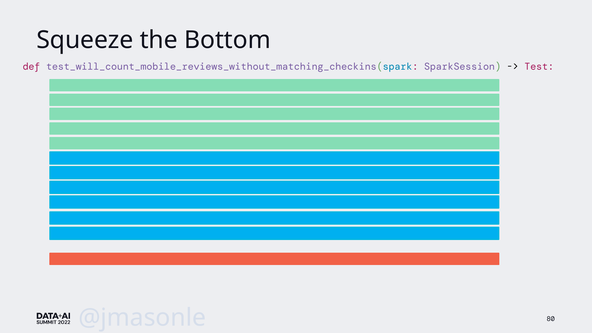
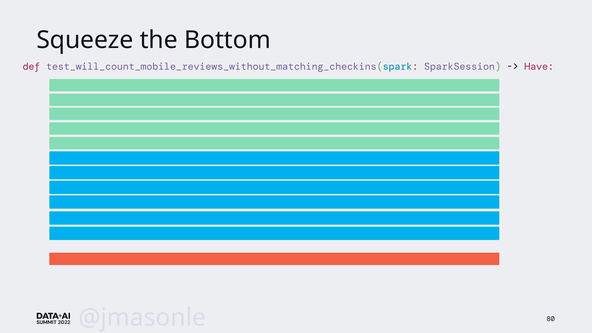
Test: Test -> Have (539, 67)
